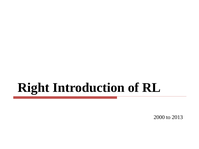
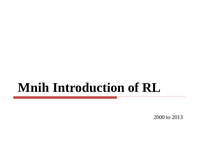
Right: Right -> Mnih (33, 88)
